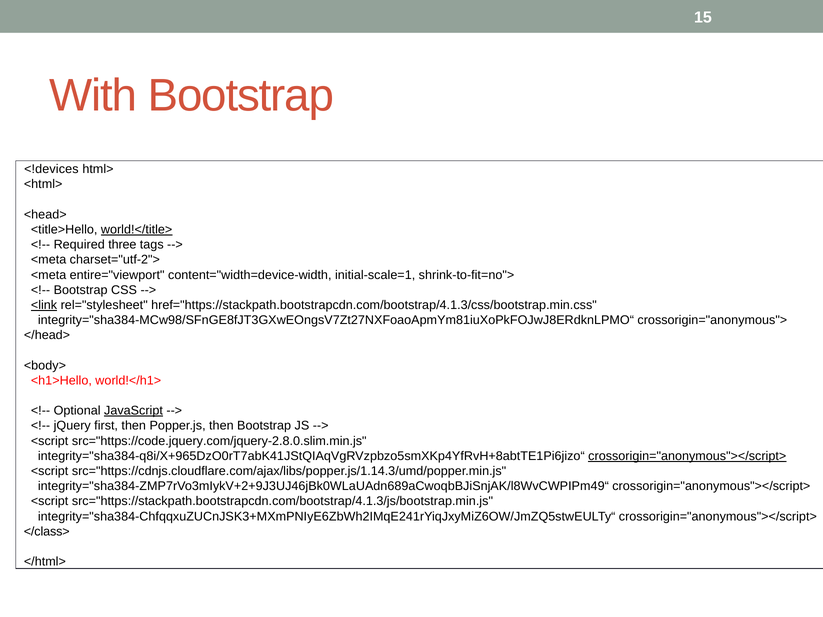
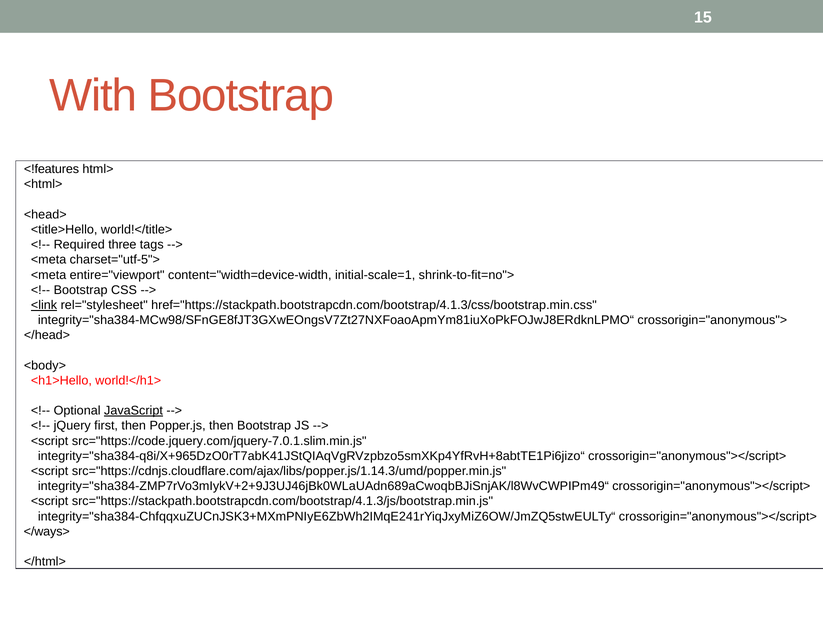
<!devices: <!devices -> <!features (52, 169)
world!</title> underline: present -> none (137, 230)
charset="utf-2">: charset="utf-2"> -> charset="utf-5"> (115, 260)
src="https://code.jquery.com/jquery-2.8.0.slim.min.js: src="https://code.jquery.com/jquery-2.8.0.slim.min.js -> src="https://code.jquery.com/jquery-7.0.1.slim.min.js (219, 441)
crossorigin="anonymous"></script> underline: present -> none (687, 456)
</class>: </class> -> </ways> (47, 532)
